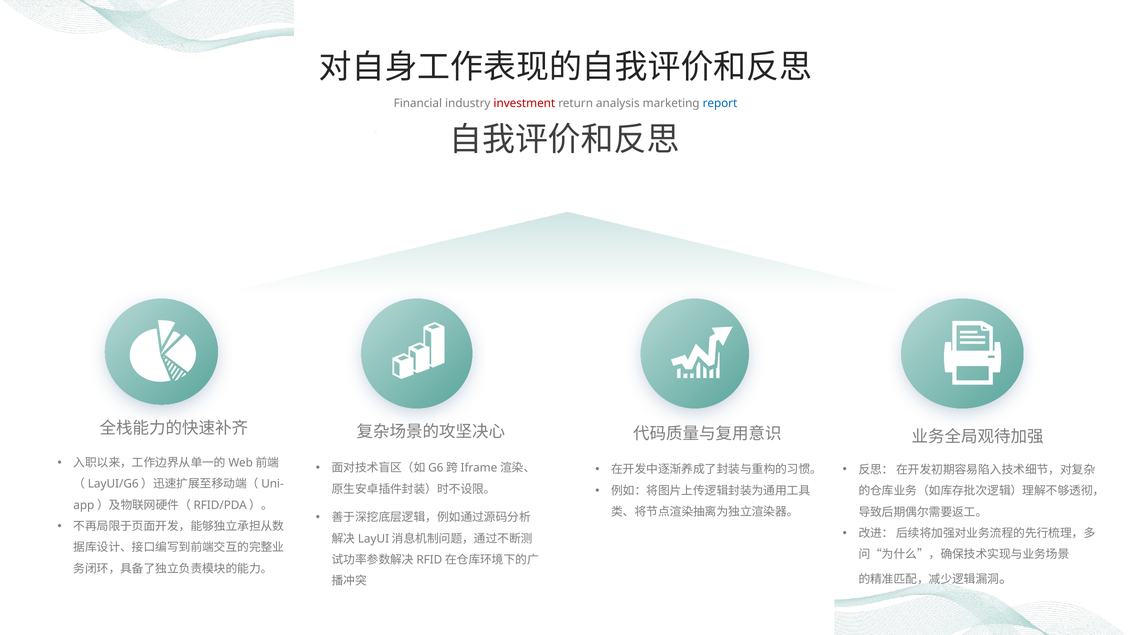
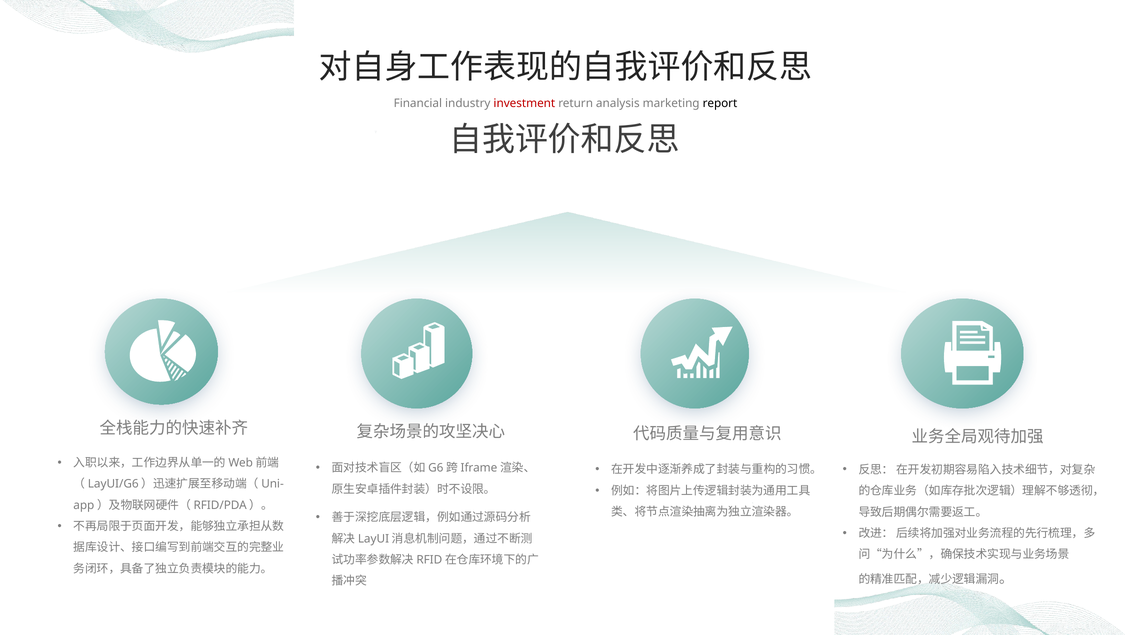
report colour: blue -> black (720, 103)
